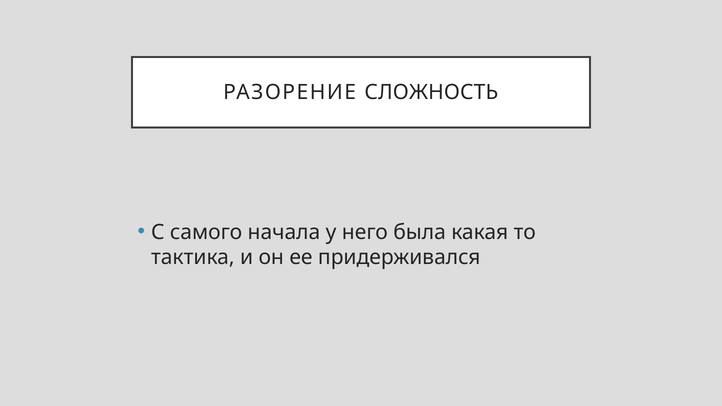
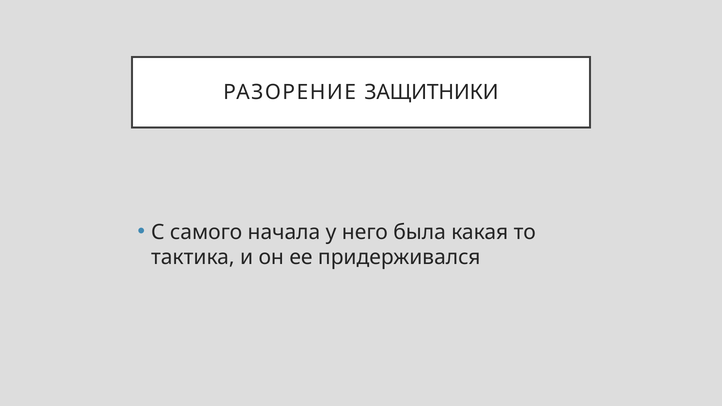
СЛОЖНОСТЬ: СЛОЖНОСТЬ -> ЗАЩИТНИКИ (432, 92)
